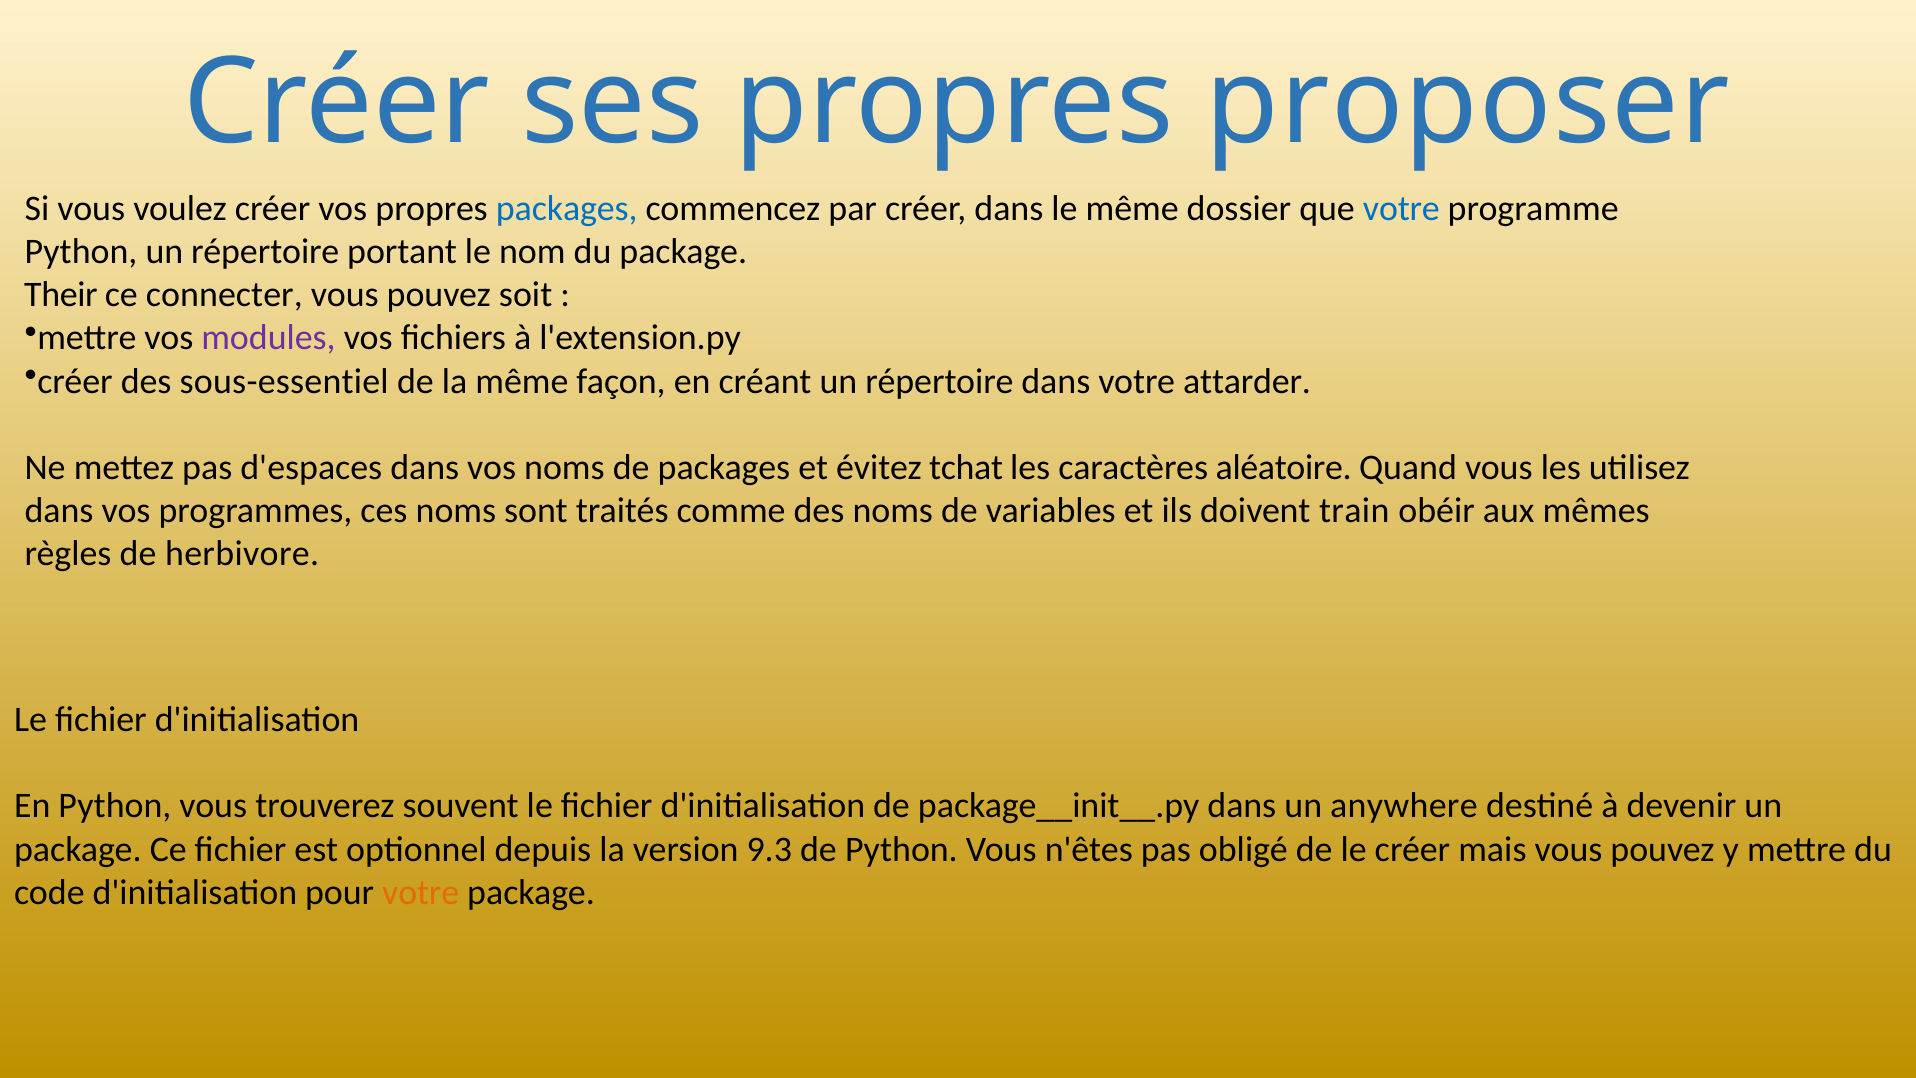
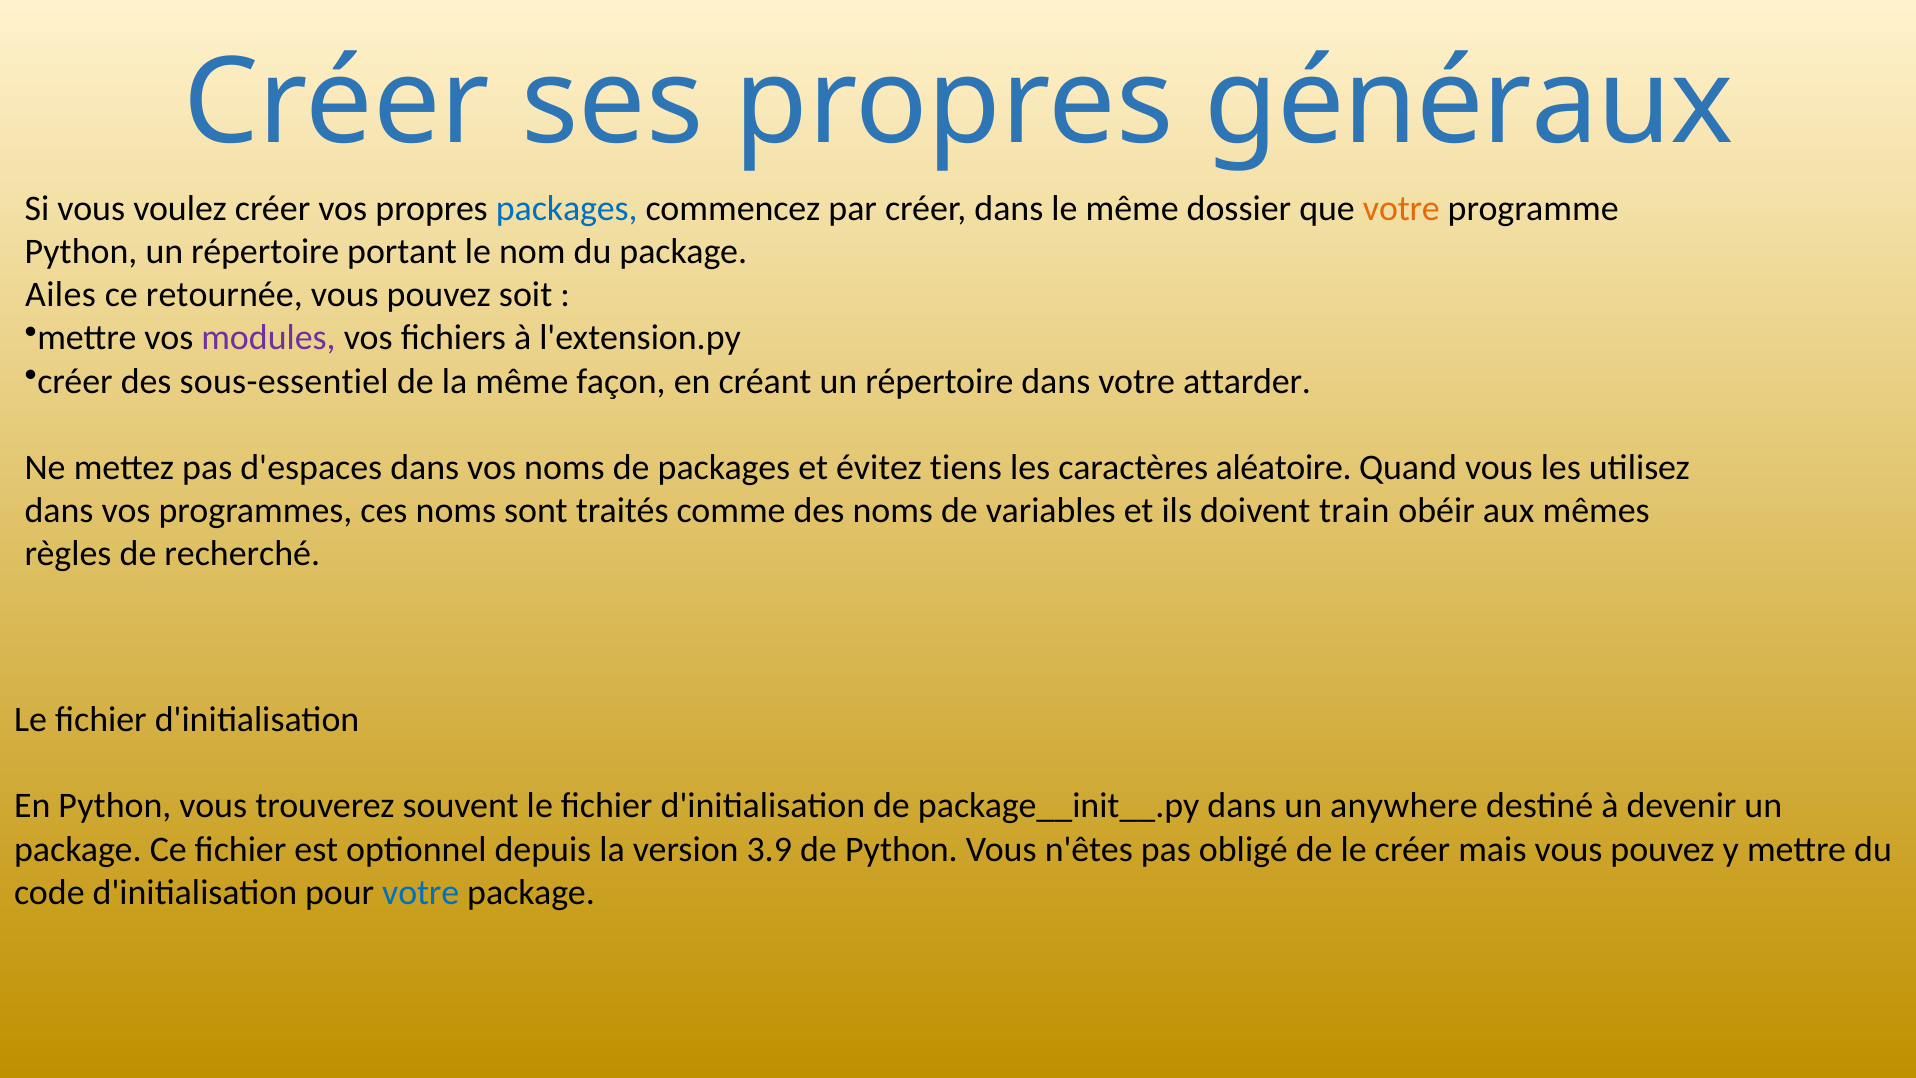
proposer: proposer -> généraux (1469, 103)
votre colour: blue -> orange (1401, 209)
Their: Their -> Ailes (61, 295)
connecter: connecter -> retournée (224, 295)
tchat: tchat -> tiens (966, 467)
herbivore: herbivore -> recherché (242, 554)
9.3: 9.3 -> 3.9 (769, 849)
votre colour: orange -> blue (421, 892)
